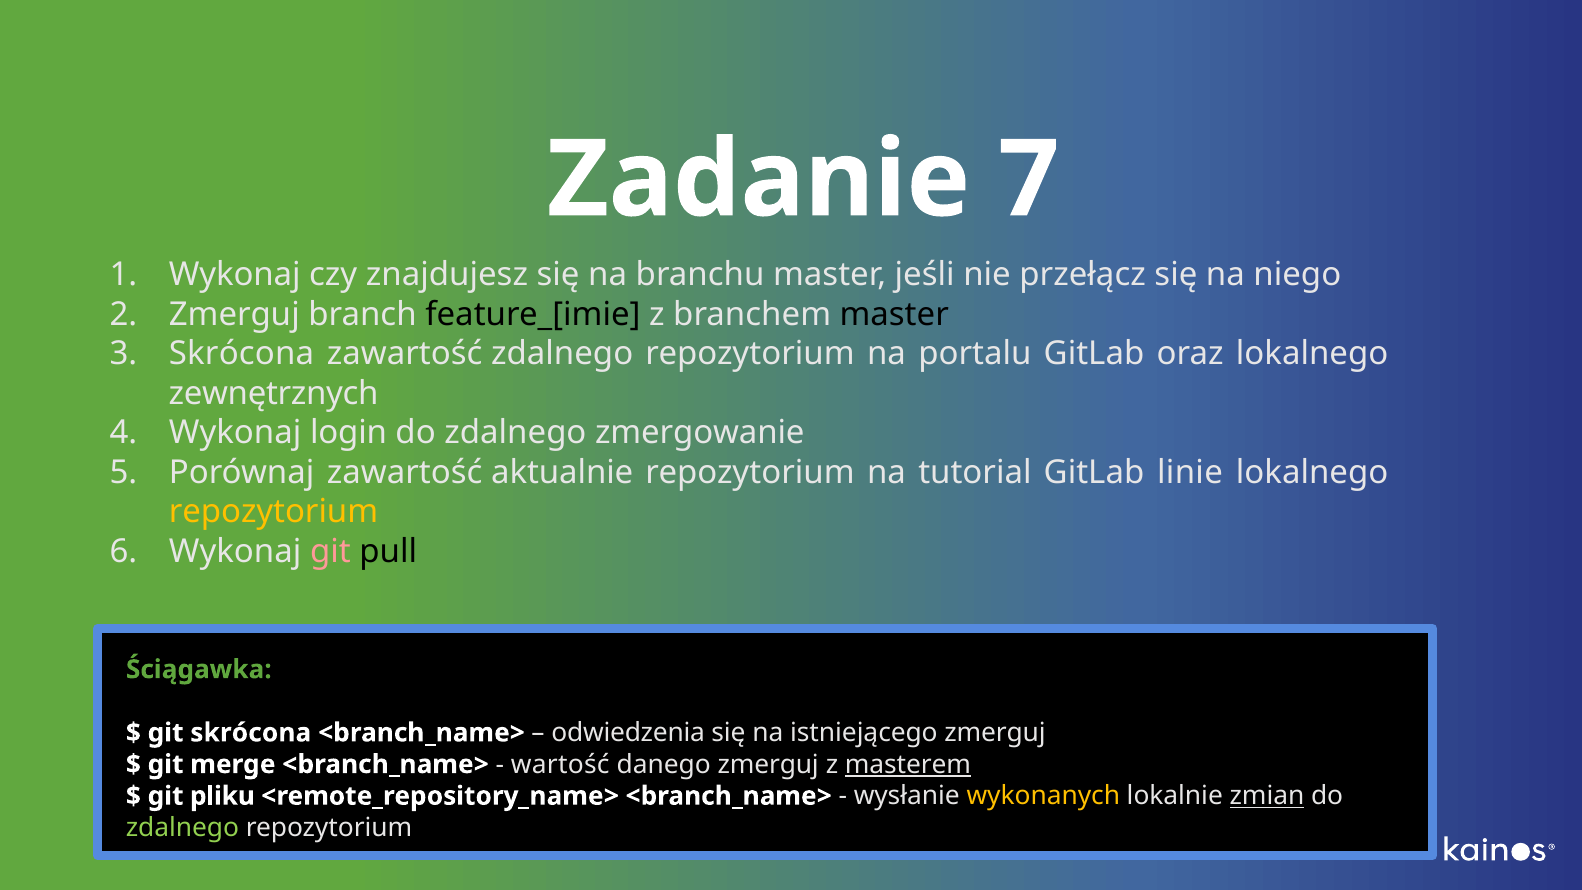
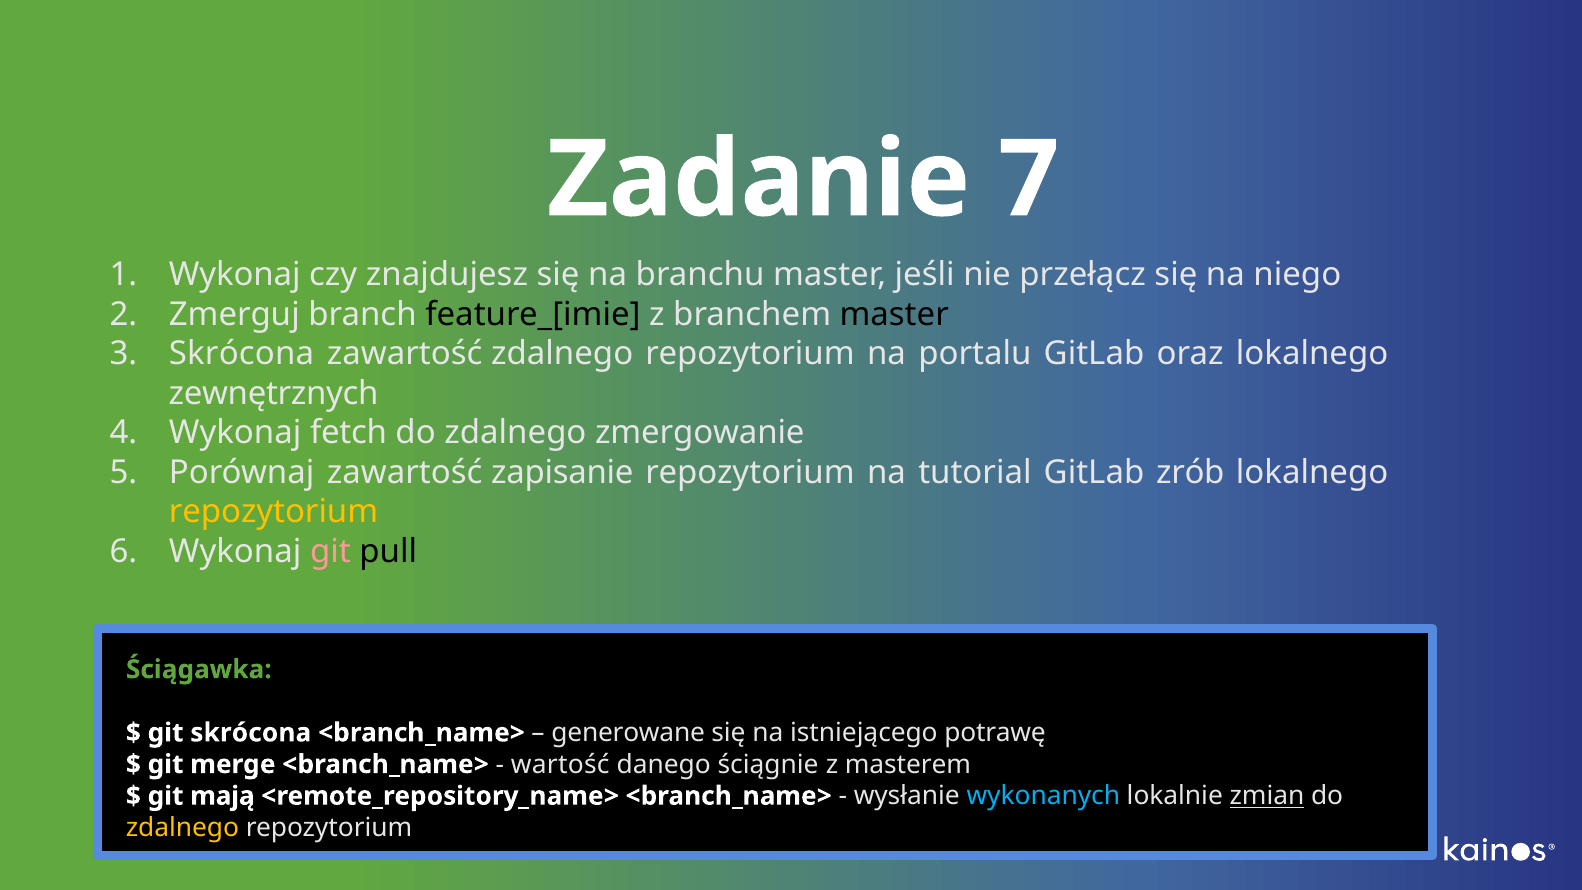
login: login -> fetch (349, 433)
aktualnie: aktualnie -> zapisanie (562, 472)
linie: linie -> zrób (1190, 472)
odwiedzenia: odwiedzenia -> generowane (628, 733)
istniejącego zmerguj: zmerguj -> potrawę (995, 733)
danego zmerguj: zmerguj -> ściągnie (768, 764)
masterem underline: present -> none (908, 764)
pliku: pliku -> mają (222, 796)
wykonanych colour: yellow -> light blue (1043, 796)
zdalnego colour: light green -> yellow (182, 828)
